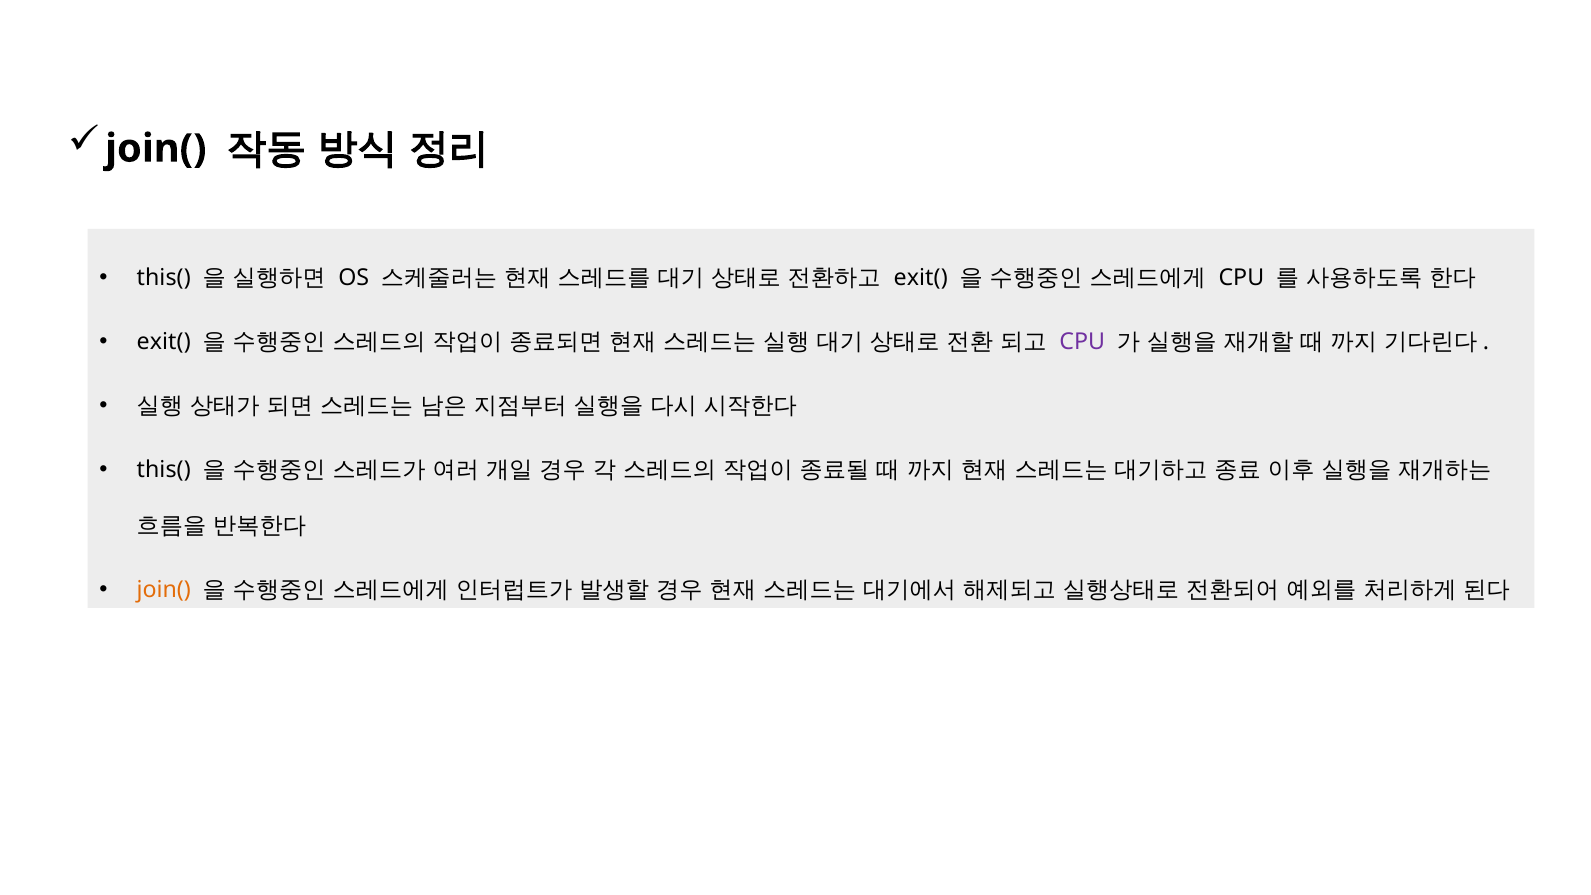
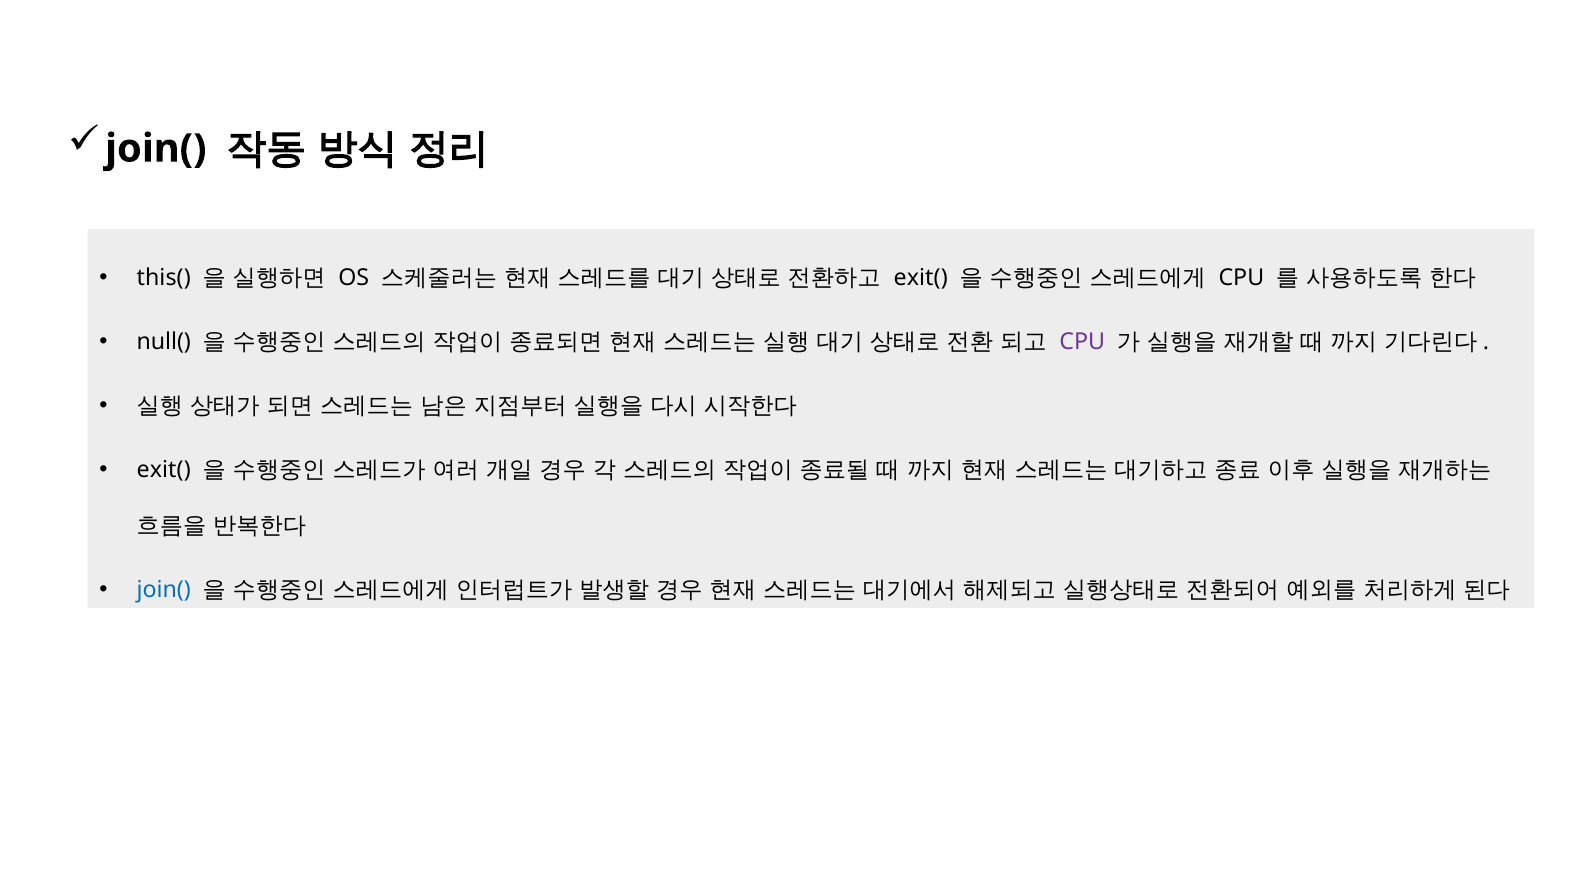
exit(: exit( -> null( (164, 342)
this(: this( -> exit( (164, 470)
join( colour: orange -> blue (164, 590)
